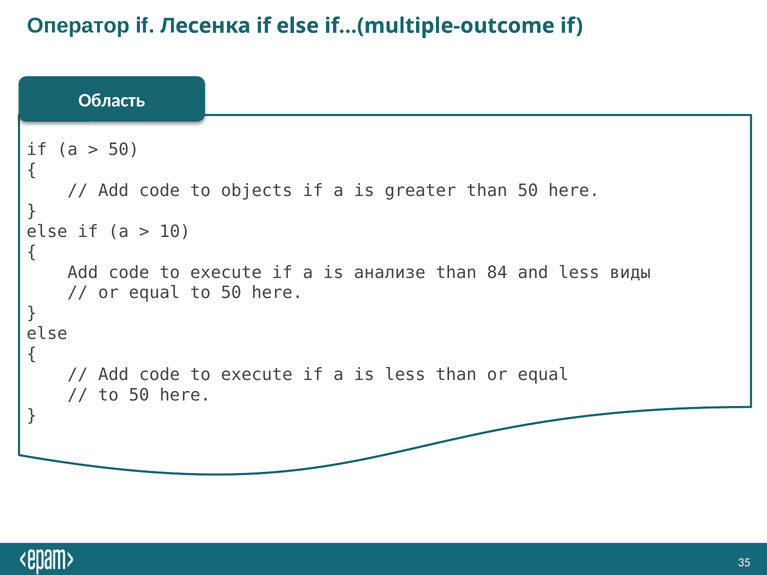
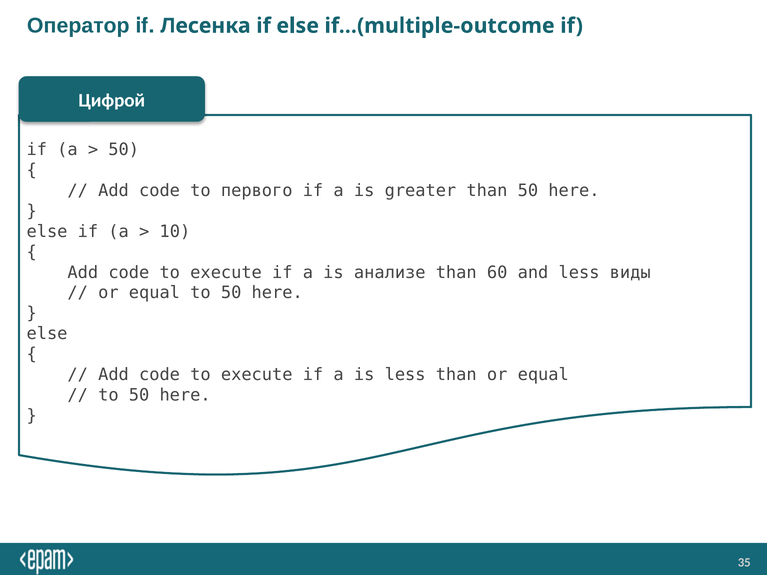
Область: Область -> Цифрой (112, 100)
objects: objects -> первого (257, 191)
84: 84 -> 60 (497, 273)
